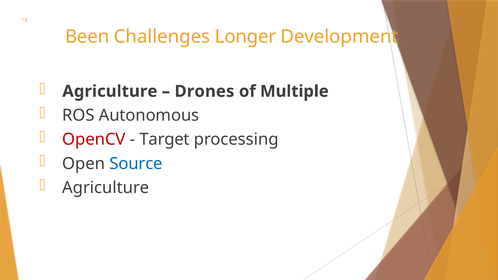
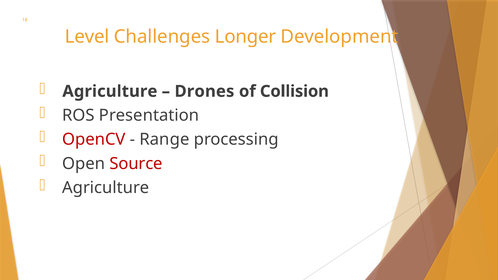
Been: Been -> Level (87, 37)
Multiple: Multiple -> Collision (294, 91)
Autonomous: Autonomous -> Presentation (149, 115)
Target: Target -> Range (164, 140)
Source colour: blue -> red (136, 164)
